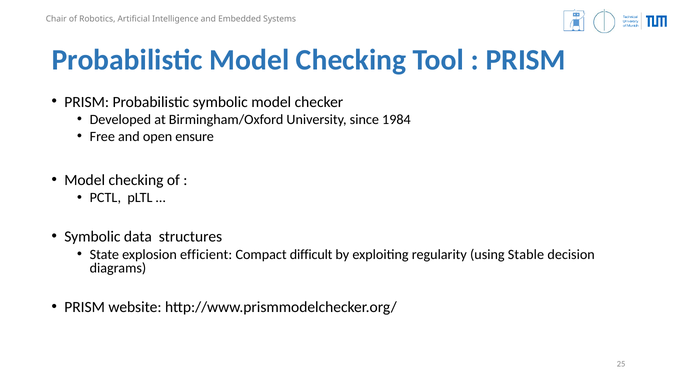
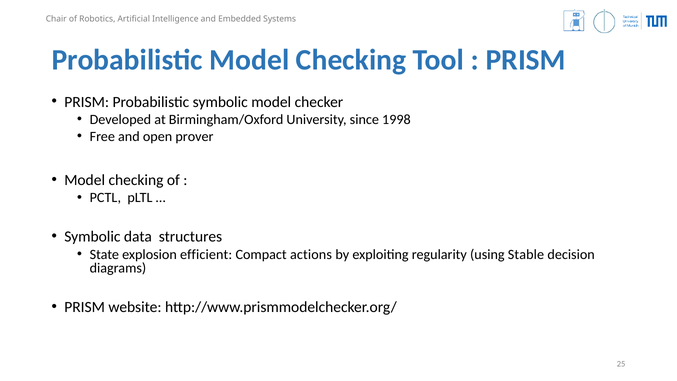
1984: 1984 -> 1998 (396, 119)
ensure: ensure -> prover (194, 136)
difficult: difficult -> actions (311, 254)
